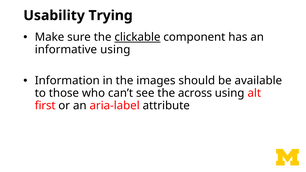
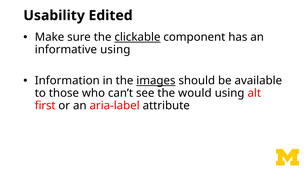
Trying: Trying -> Edited (111, 15)
images underline: none -> present (156, 81)
across: across -> would (195, 93)
